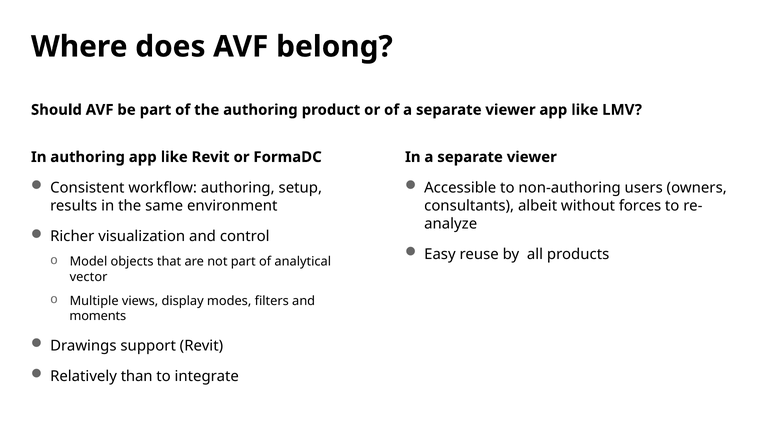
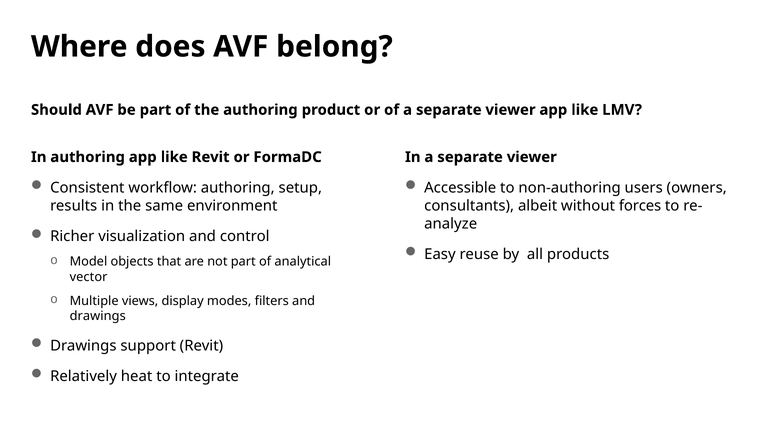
moments: moments -> drawings (98, 316)
than: than -> heat (137, 377)
